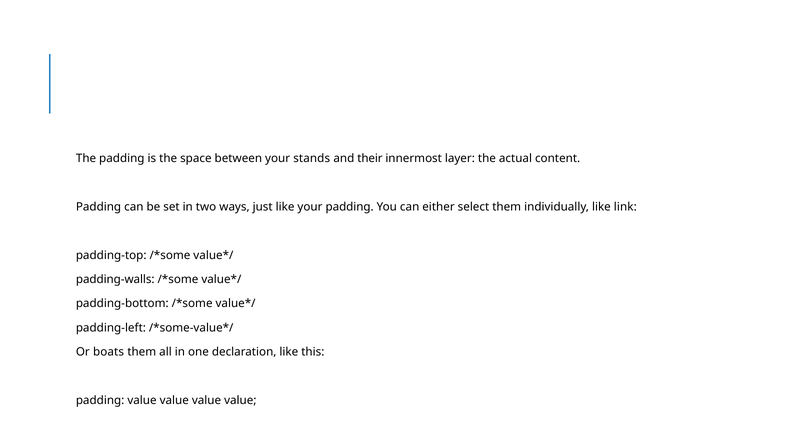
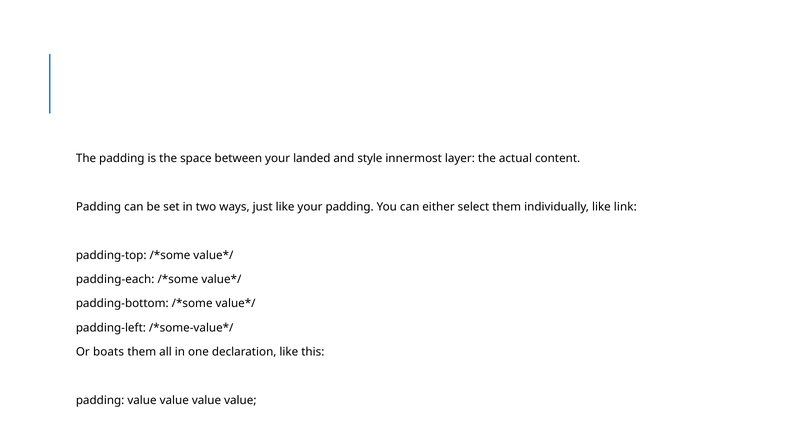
stands: stands -> landed (312, 159)
their: their -> style (370, 159)
padding-walls: padding-walls -> padding-each (115, 280)
